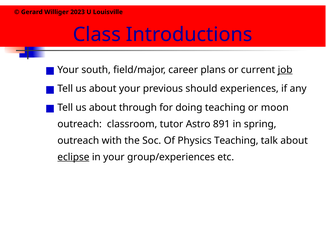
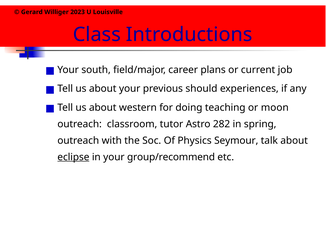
job underline: present -> none (285, 70)
through: through -> western (138, 108)
891: 891 -> 282 (222, 124)
Physics Teaching: Teaching -> Seymour (236, 141)
group/experiences: group/experiences -> group/recommend (171, 157)
